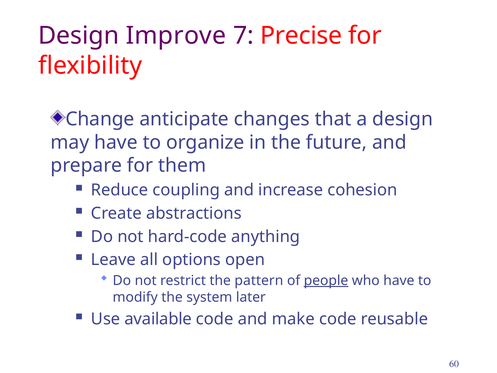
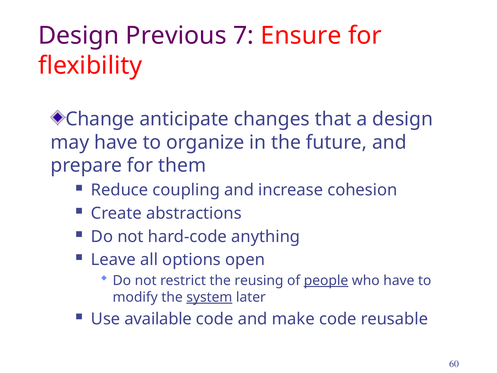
Improve: Improve -> Previous (176, 36)
Precise: Precise -> Ensure (301, 36)
pattern: pattern -> reusing (259, 280)
system underline: none -> present (209, 297)
